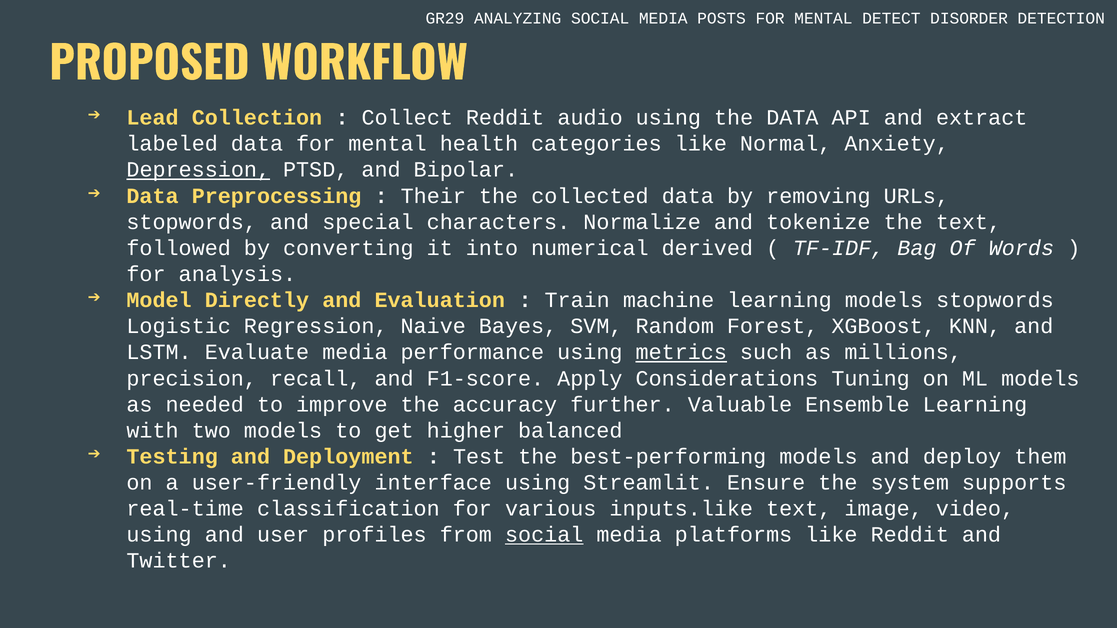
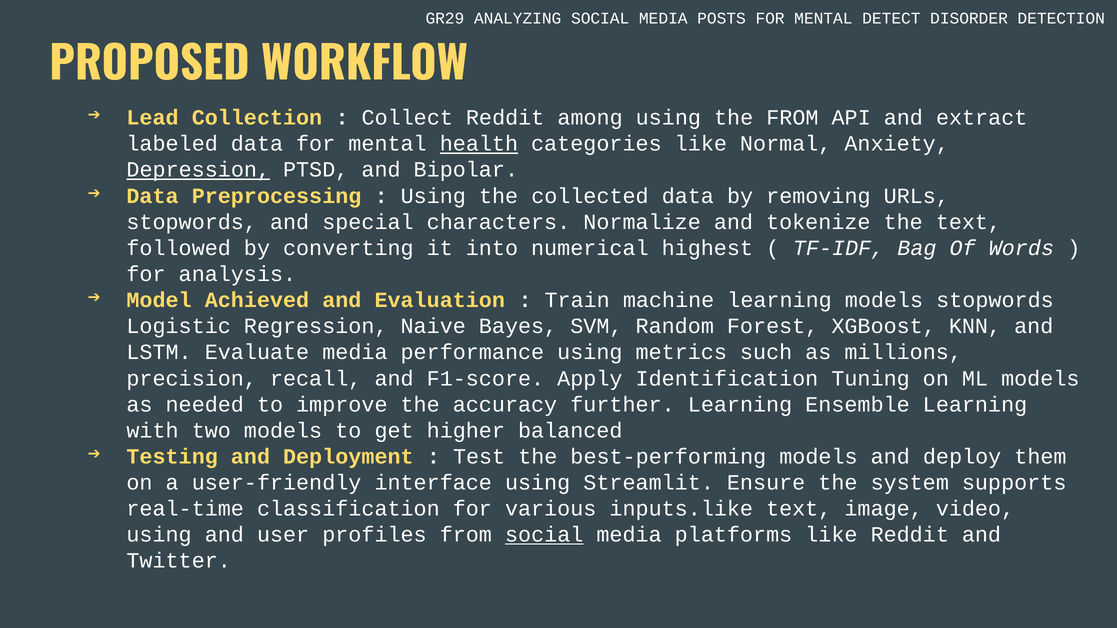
audio: audio -> among (590, 118)
the DATA: DATA -> FROM (792, 118)
health underline: none -> present (479, 144)
Their: Their -> Using (433, 196)
derived: derived -> highest (707, 248)
Directly: Directly -> Achieved (257, 300)
metrics underline: present -> none (681, 352)
Considerations: Considerations -> Identification (727, 379)
further Valuable: Valuable -> Learning (740, 405)
